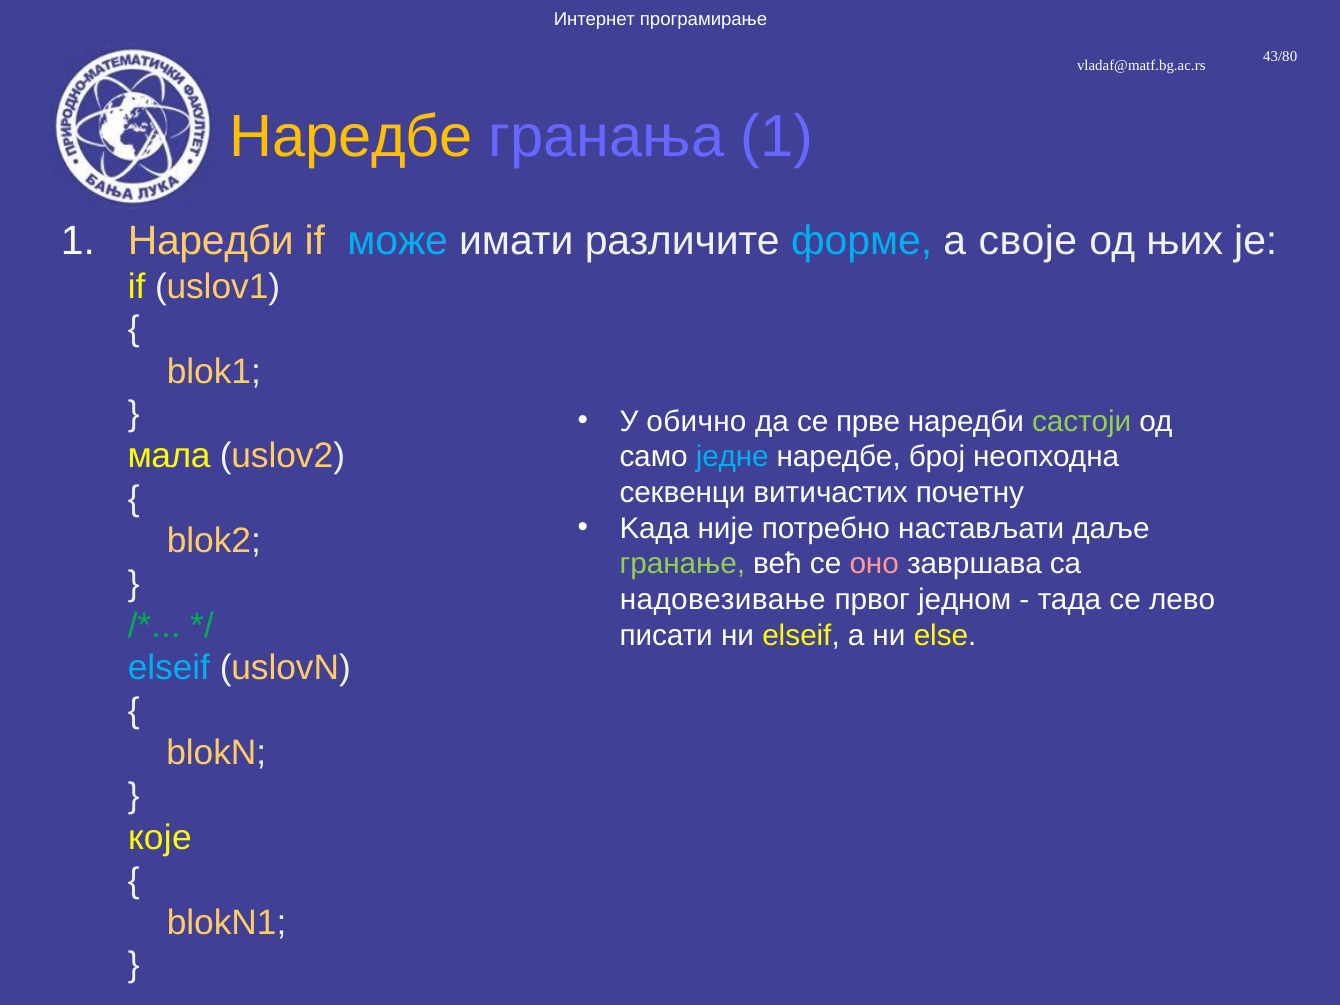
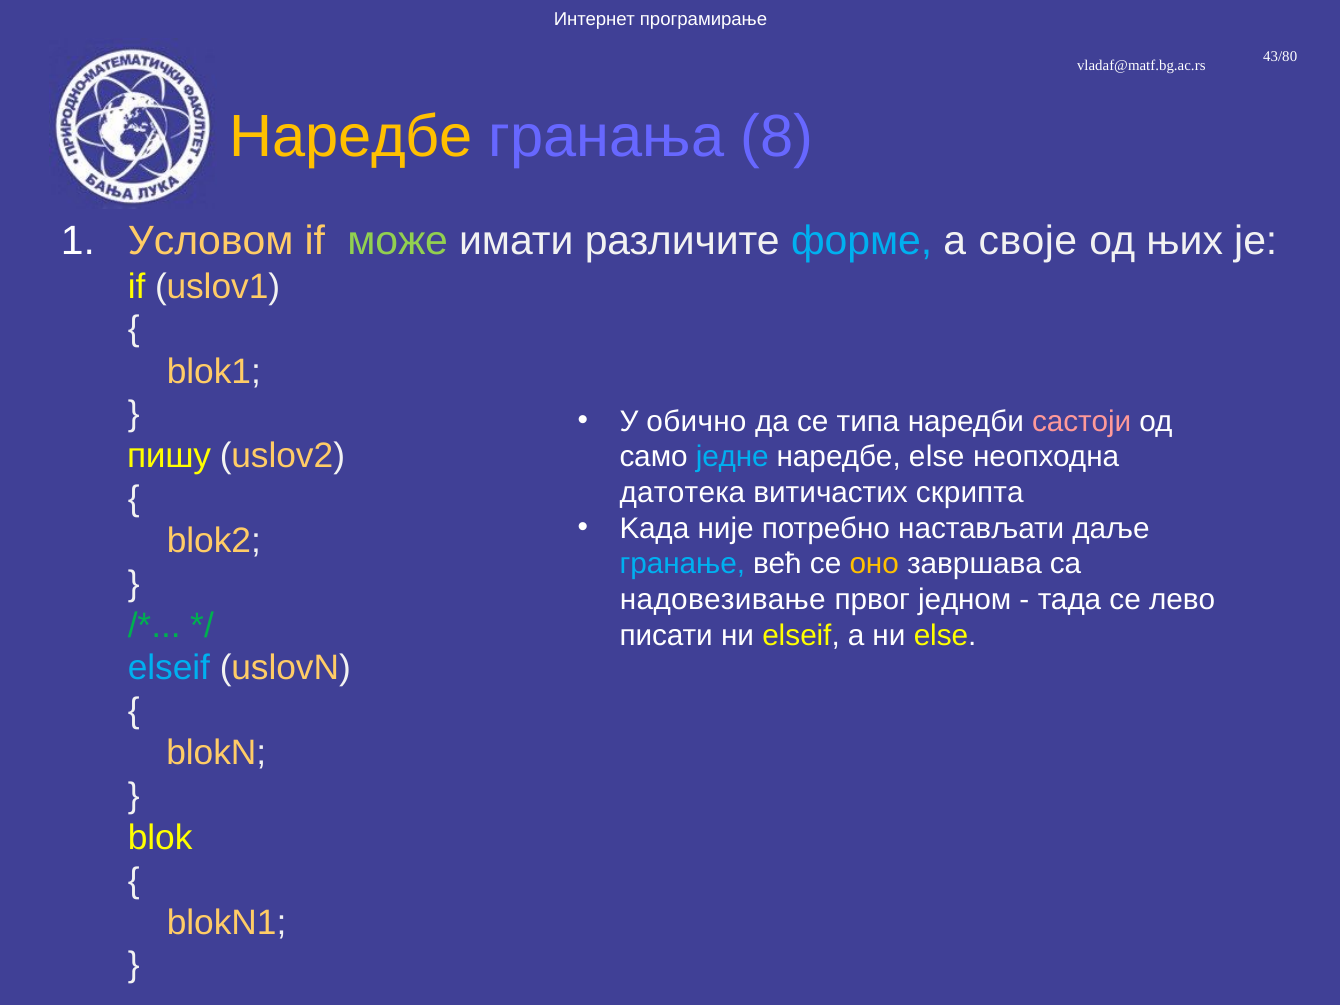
гранања 1: 1 -> 8 (777, 137)
Наредби: Наредби -> Условом (211, 241)
може colour: light blue -> light green (398, 241)
прве: прве -> типа (868, 421)
састоји colour: light green -> pink (1082, 421)
мала: мала -> пишу (169, 456)
наредбе број: број -> else (937, 457)
секвенци: секвенци -> датотека (682, 493)
почетну: почетну -> скрипта (970, 493)
гранање colour: light green -> light blue (682, 564)
оно colour: pink -> yellow (874, 564)
које: које -> blok (160, 838)
